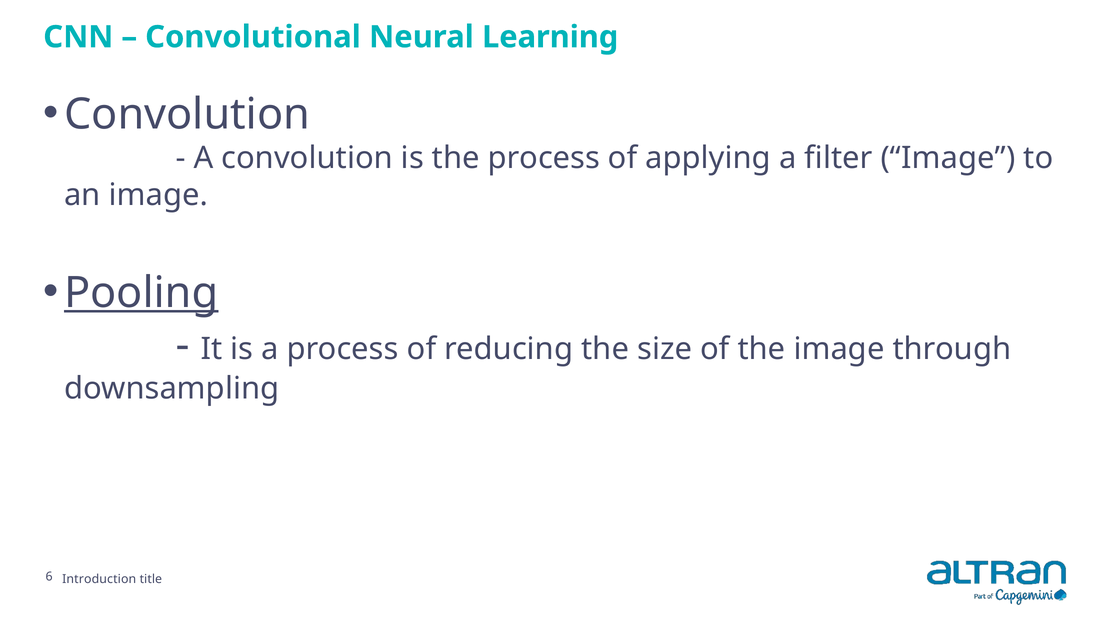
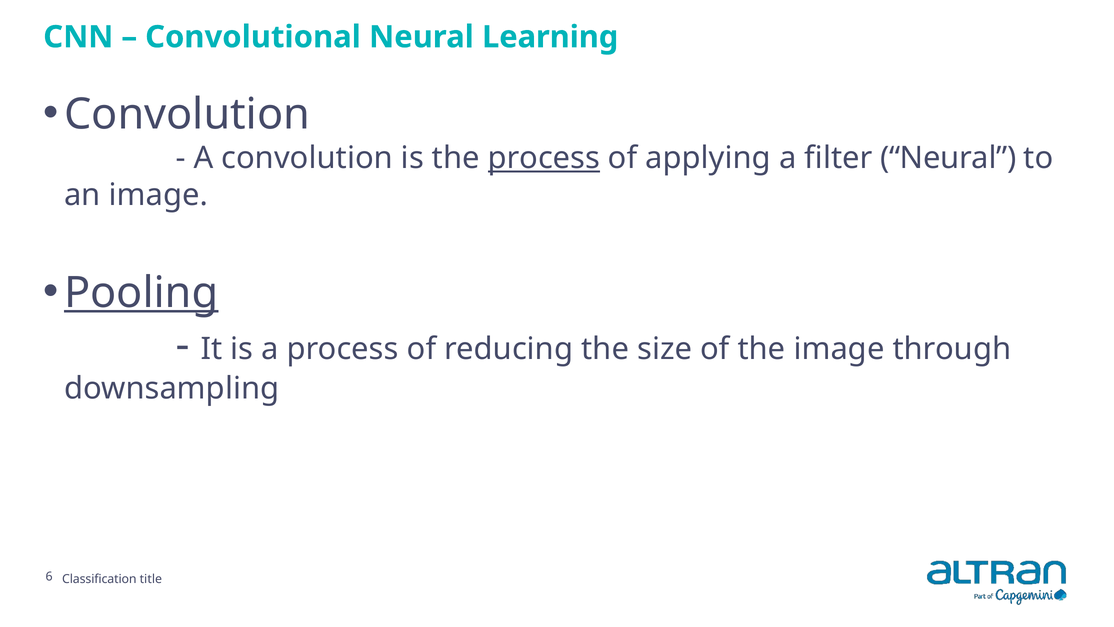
process underline: none -> present (544, 158)
filter Image: Image -> Neural (948, 158)
Introduction: Introduction -> Classification (99, 579)
